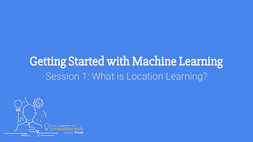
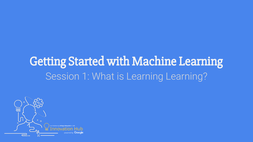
is Location: Location -> Learning (145, 77)
